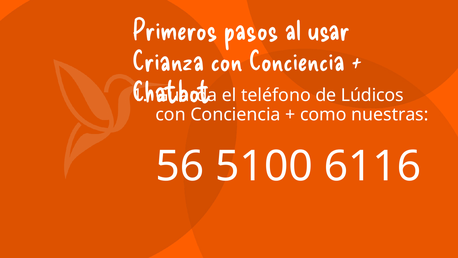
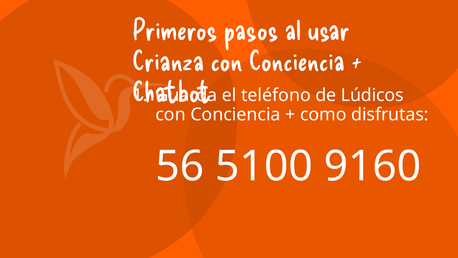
nuestras: nuestras -> disfrutas (390, 114)
6116: 6116 -> 9160 (373, 166)
